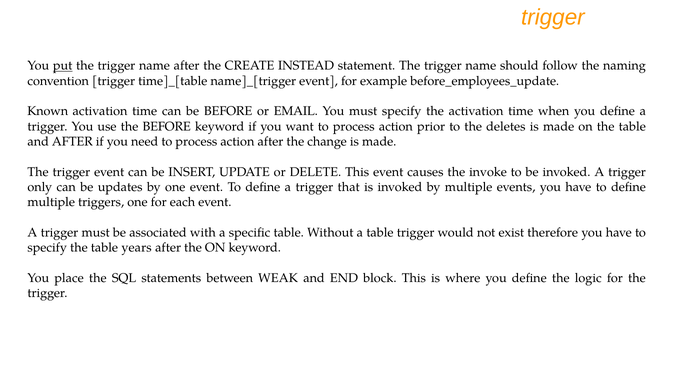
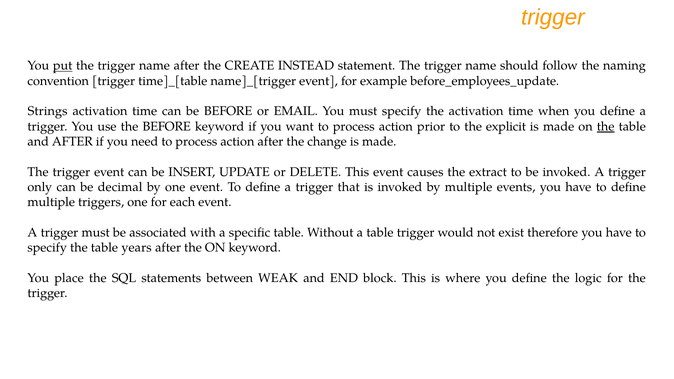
Known: Known -> Strings (48, 111)
deletes: deletes -> explicit (506, 126)
the underline: none -> present (606, 126)
invoke: invoke -> extract (488, 172)
updates: updates -> decimal (120, 187)
